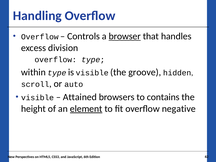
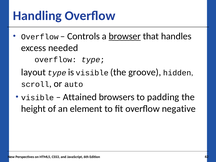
division: division -> needed (63, 48)
within: within -> layout (33, 72)
contains: contains -> padding (163, 97)
element underline: present -> none (86, 109)
